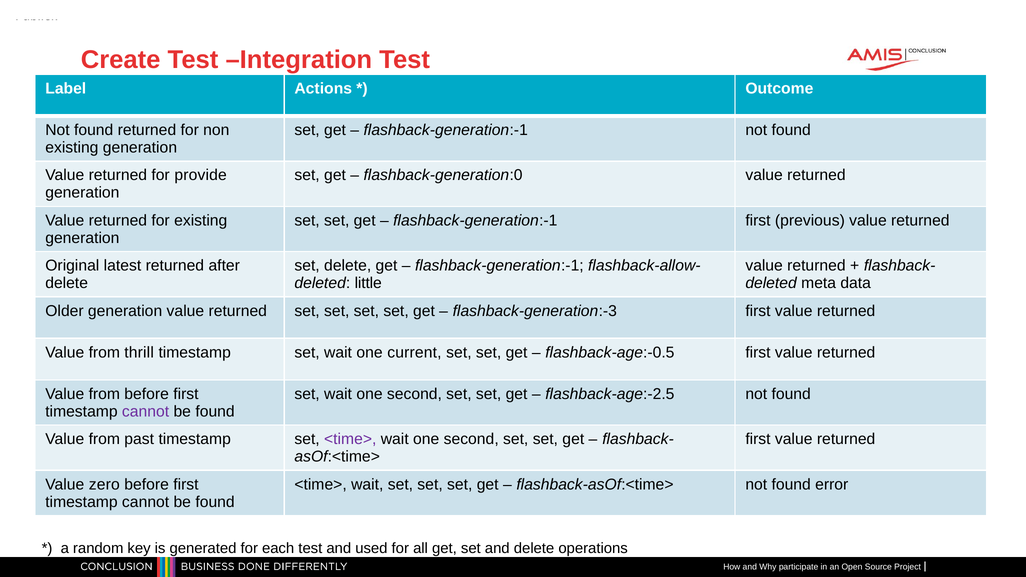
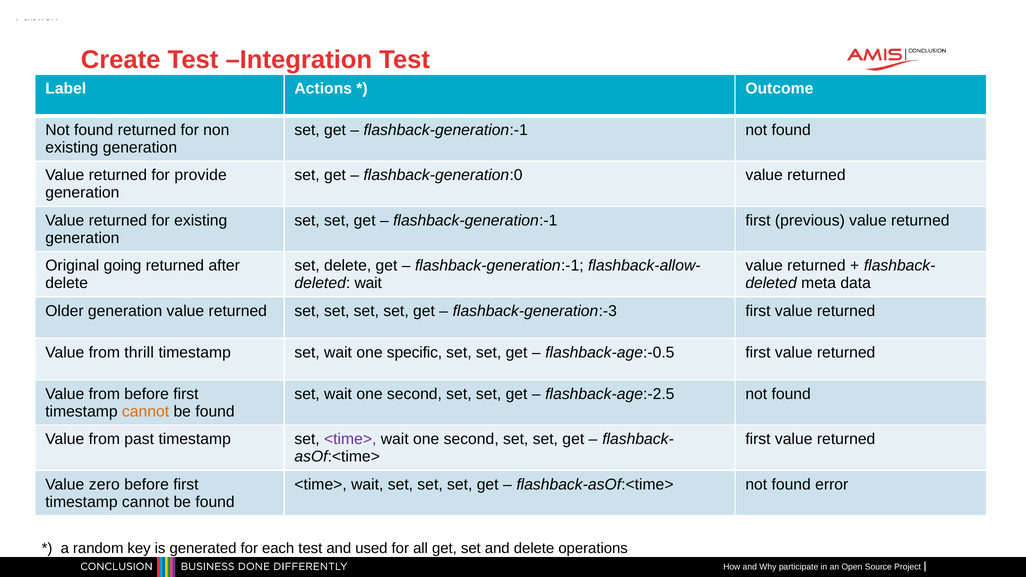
latest: latest -> going (123, 266)
little: little -> wait (368, 283)
current: current -> specific (415, 353)
cannot colour: purple -> orange (146, 412)
